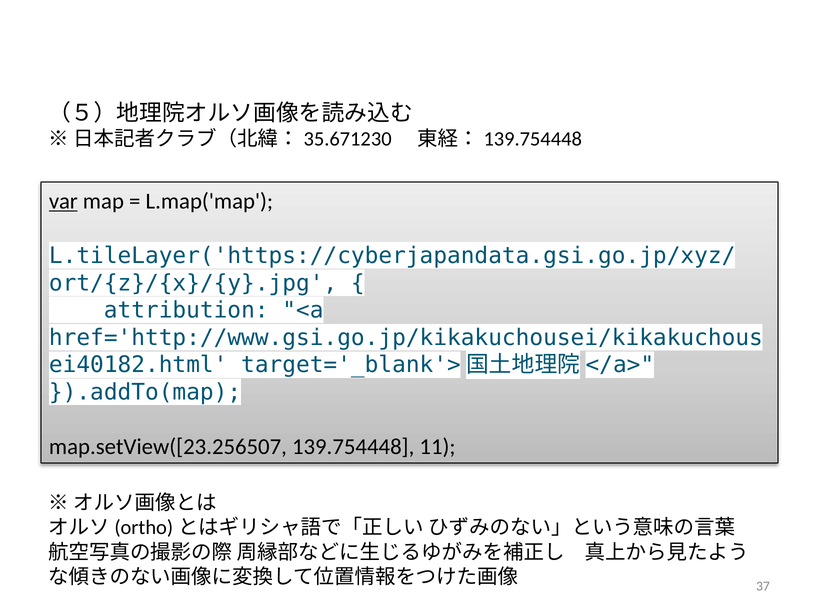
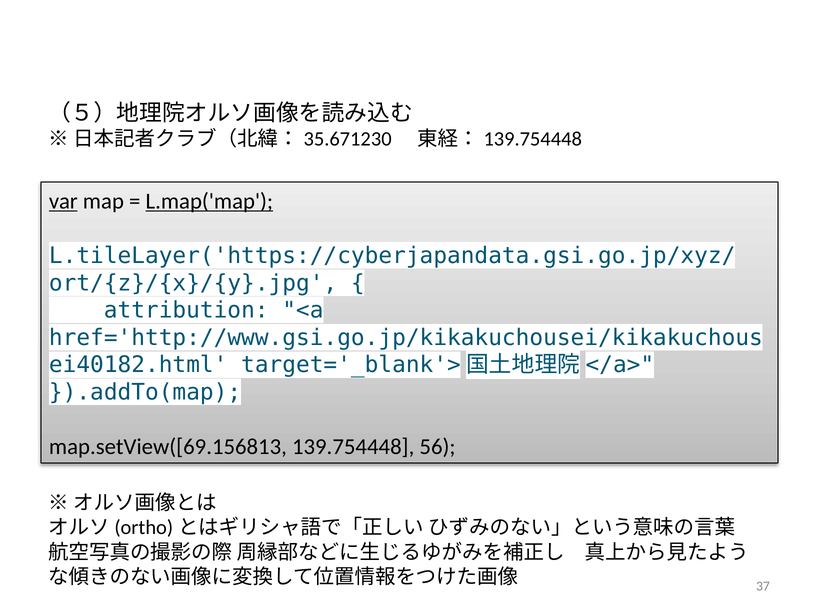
L.map('map underline: none -> present (209, 201)
map.setView([23.256507: map.setView([23.256507 -> map.setView([69.156813 (168, 447)
11: 11 -> 56 (437, 447)
